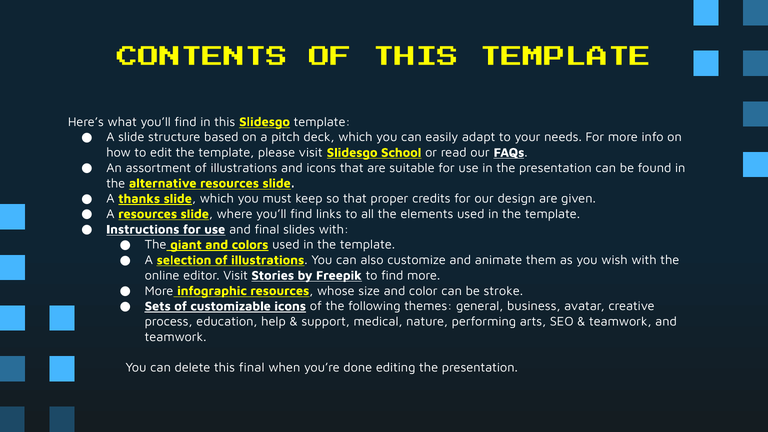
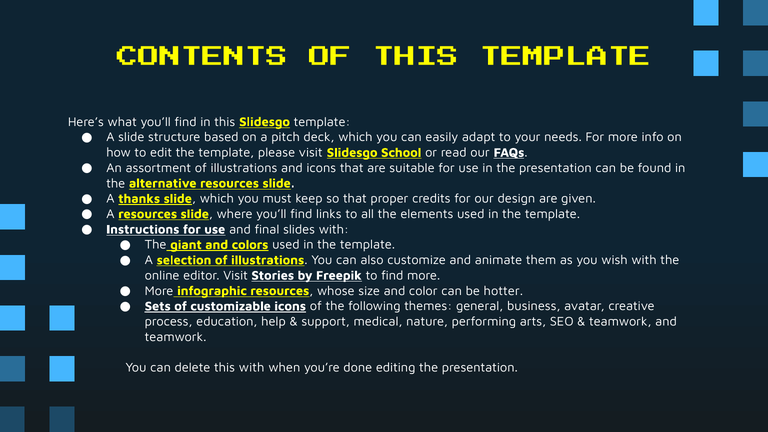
stroke: stroke -> hotter (503, 291)
this final: final -> with (252, 368)
